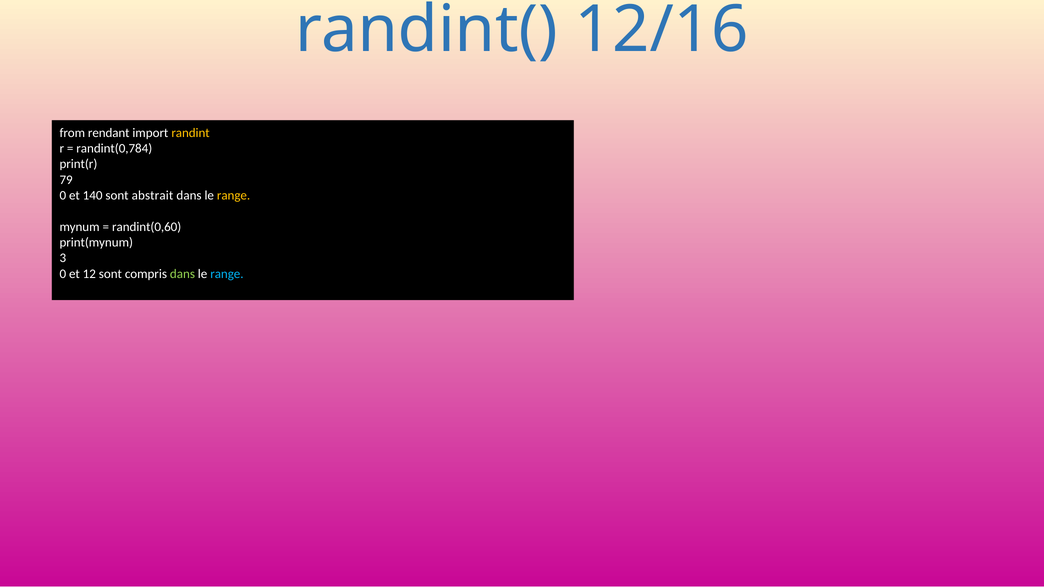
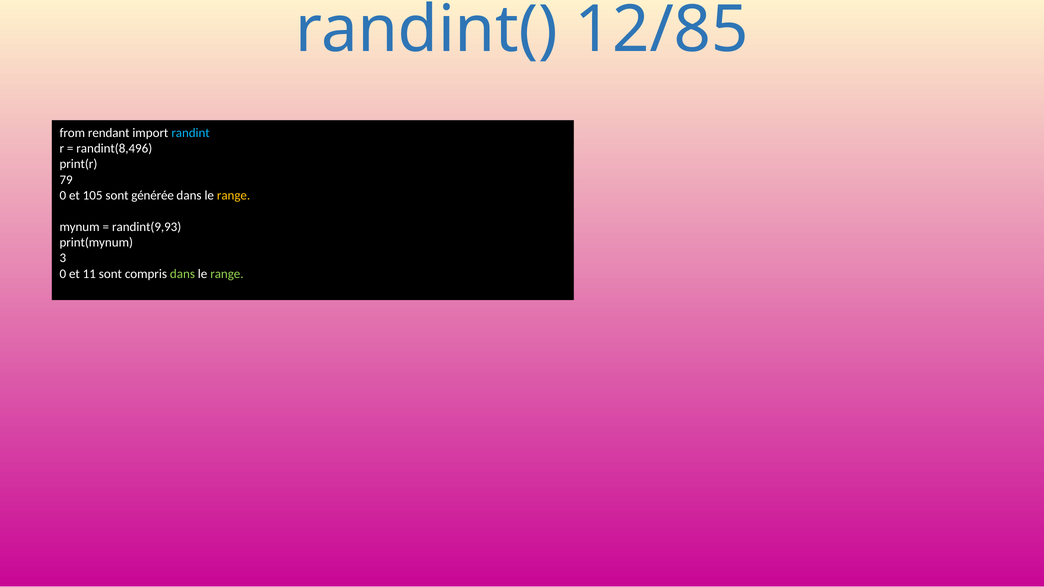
12/16: 12/16 -> 12/85 (662, 30)
randint colour: yellow -> light blue (191, 133)
randint(0,784: randint(0,784 -> randint(8,496 (114, 149)
140: 140 -> 105 (93, 196)
abstrait: abstrait -> générée (153, 196)
randint(0,60: randint(0,60 -> randint(9,93 (147, 227)
12: 12 -> 11 (89, 274)
range colour: light blue -> light green (227, 274)
